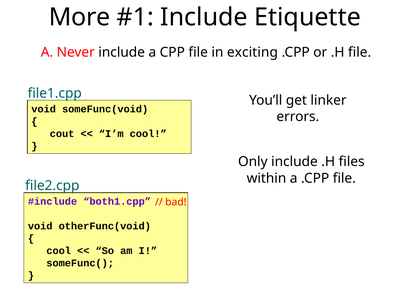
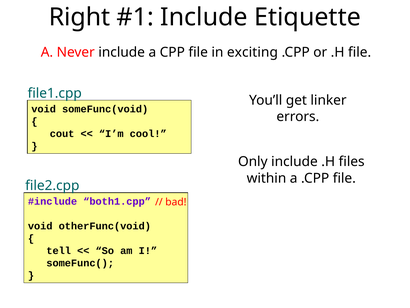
More: More -> Right (79, 17)
cool: cool -> tell (59, 250)
